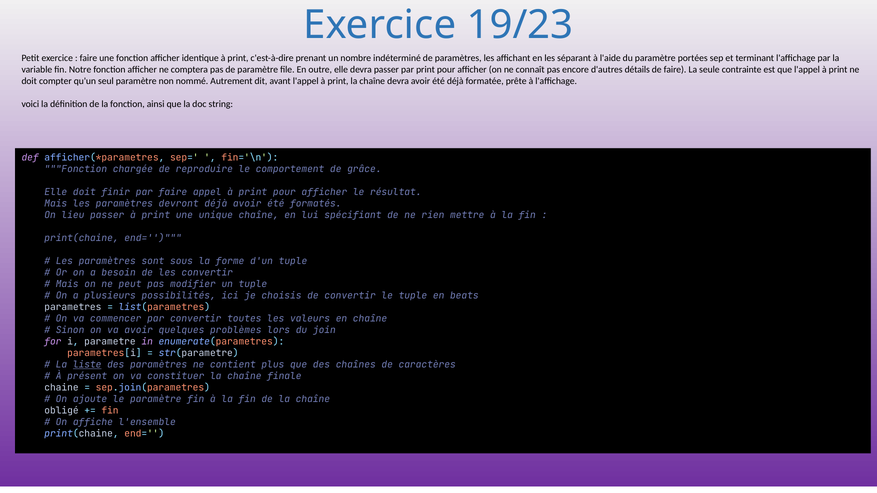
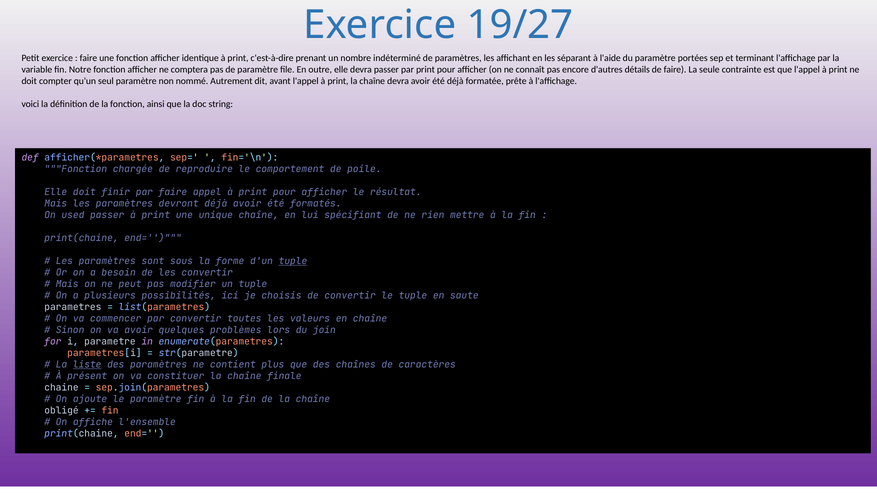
19/23: 19/23 -> 19/27 (520, 25)
grâce: grâce -> poile (364, 169)
lieu: lieu -> used (73, 215)
tuple underline: none -> present (293, 261)
beats: beats -> saute (464, 296)
